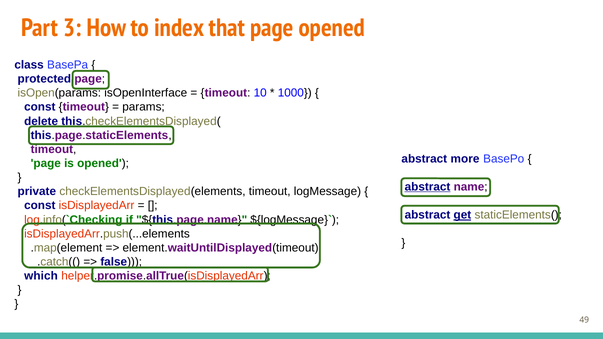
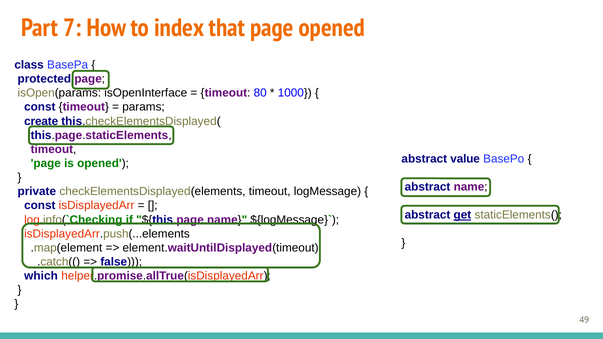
3: 3 -> 7 (72, 28)
10: 10 -> 80 (260, 93)
delete: delete -> create (41, 121)
more: more -> value (465, 159)
abstract underline: present -> none (428, 187)
